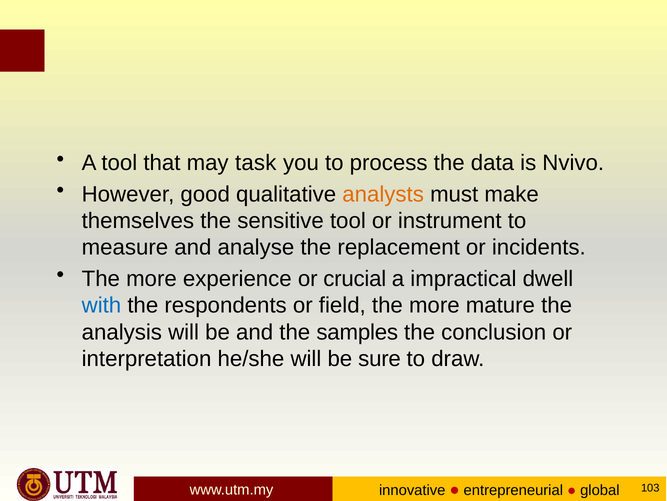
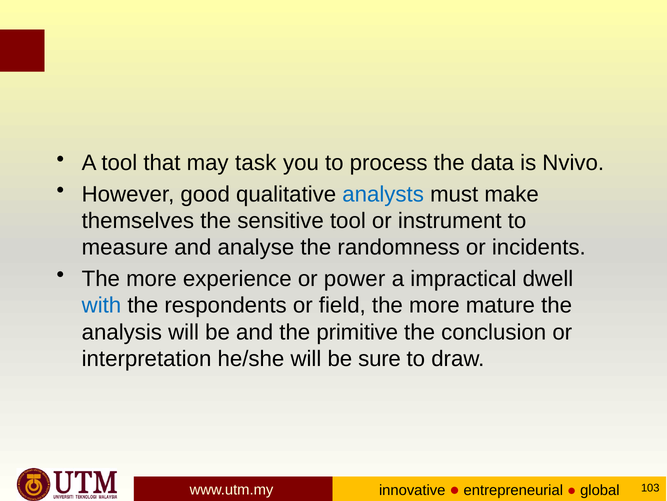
analysts colour: orange -> blue (383, 194)
replacement: replacement -> randomness (399, 247)
crucial: crucial -> power (355, 278)
samples: samples -> primitive (357, 332)
